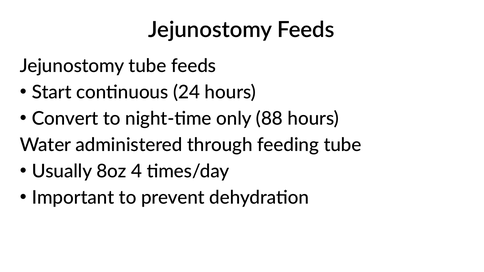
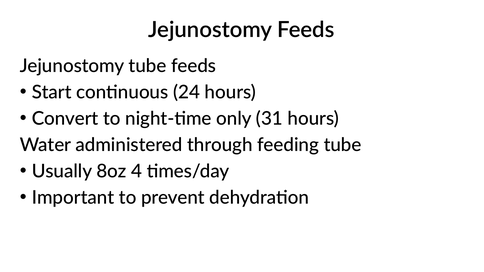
88: 88 -> 31 (269, 119)
